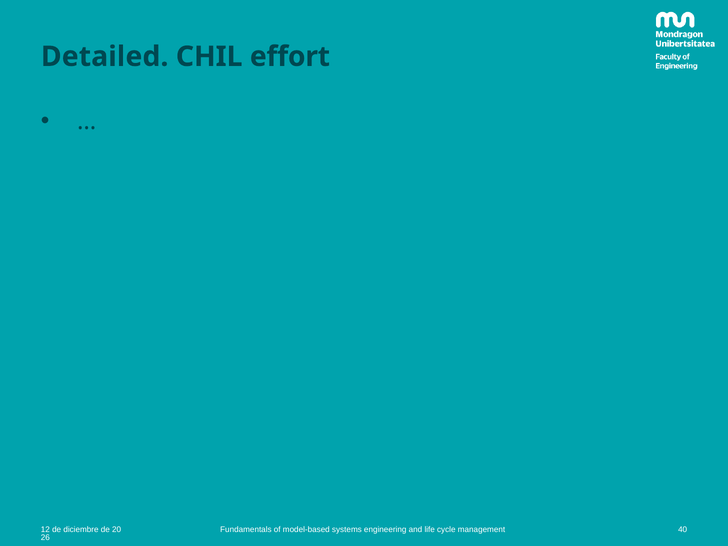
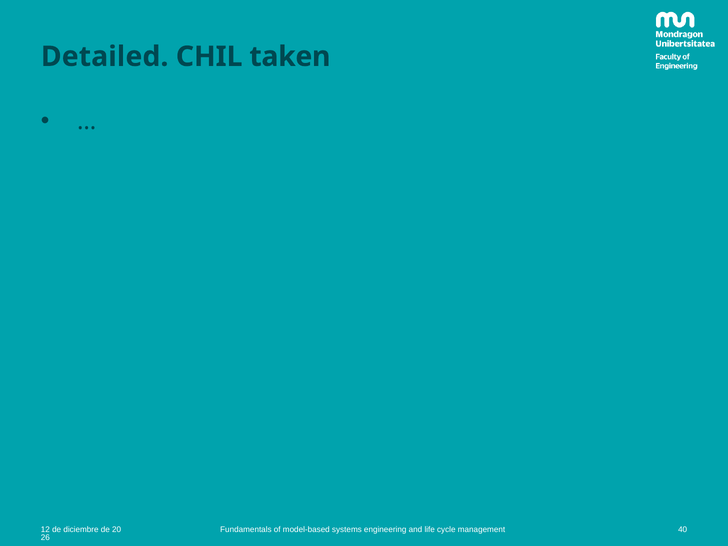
effort: effort -> taken (290, 57)
